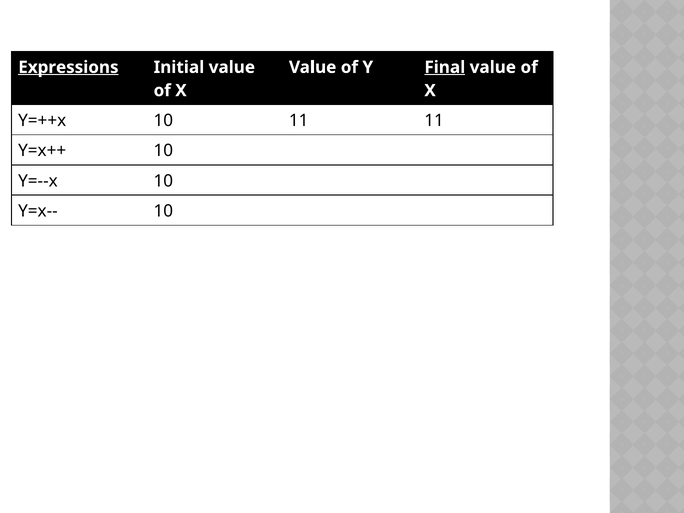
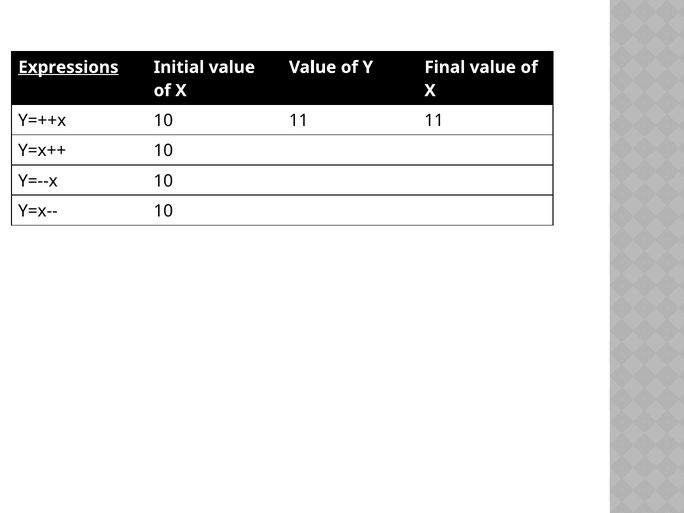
Final underline: present -> none (445, 67)
